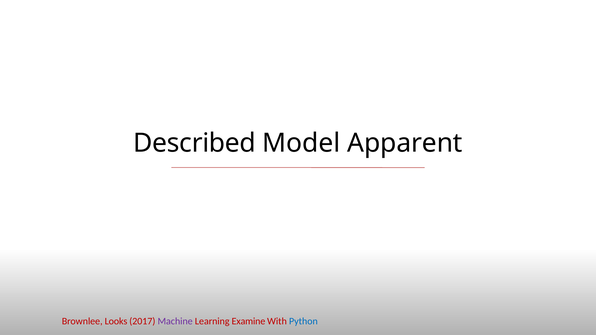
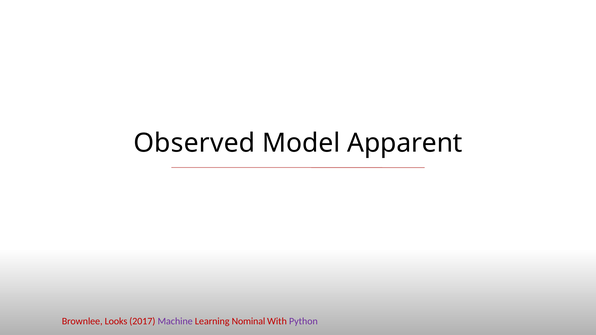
Described: Described -> Observed (194, 143)
Examine: Examine -> Nominal (248, 321)
Python colour: blue -> purple (303, 321)
